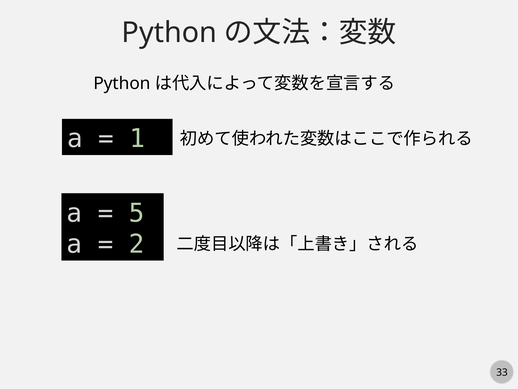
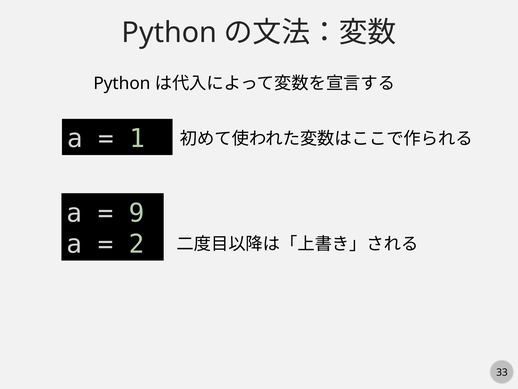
5: 5 -> 9 (137, 213)
